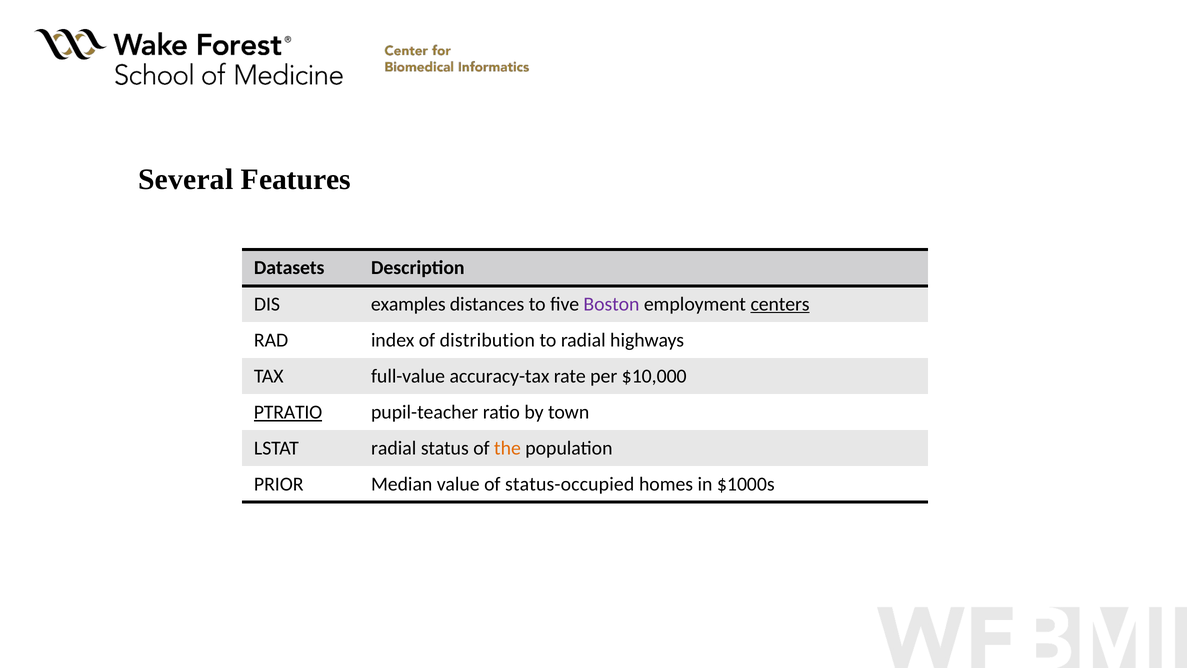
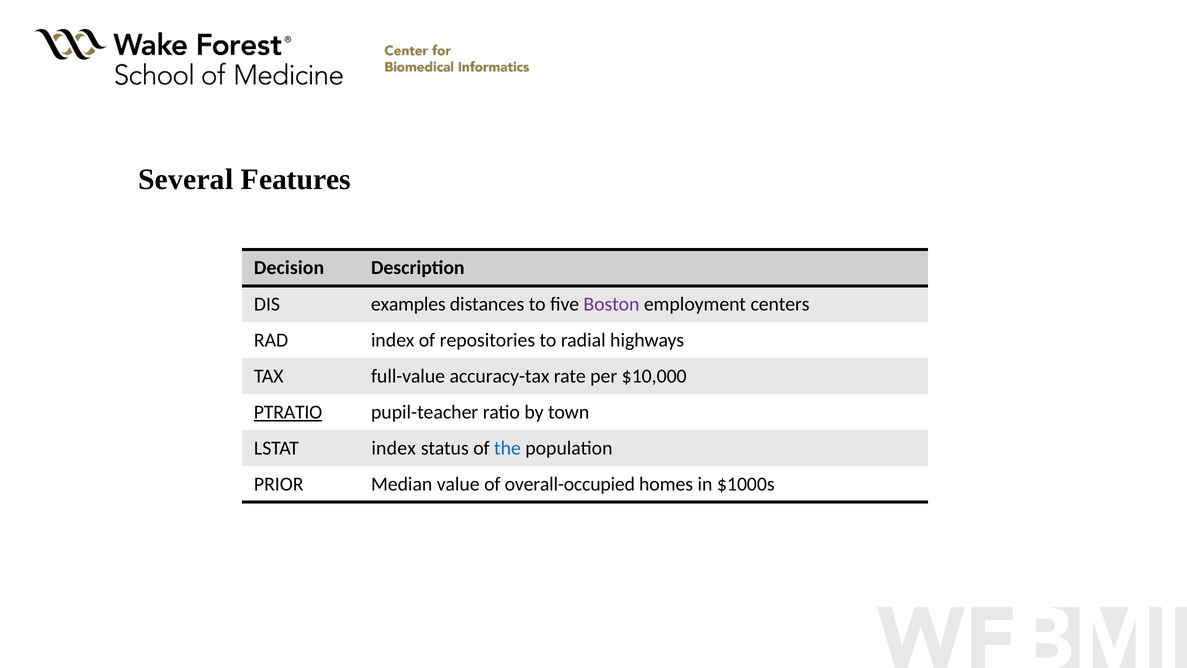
Datasets: Datasets -> Decision (289, 268)
centers underline: present -> none (780, 304)
distribution: distribution -> repositories (487, 340)
LSTAT radial: radial -> index (394, 448)
the colour: orange -> blue (507, 448)
status-occupied: status-occupied -> overall-occupied (570, 484)
